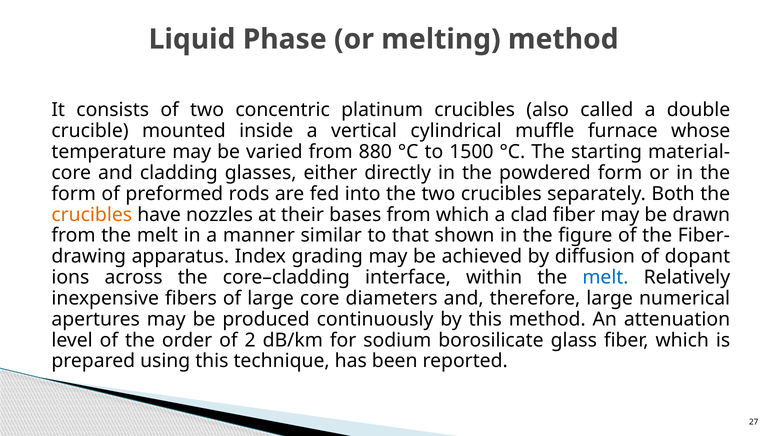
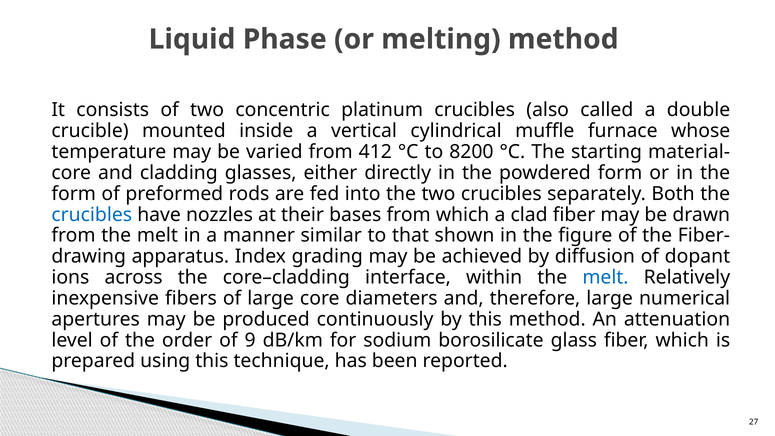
880: 880 -> 412 (375, 152)
1500: 1500 -> 8200 (471, 152)
crucibles colour: orange -> blue (92, 215)
2: 2 -> 9 (250, 340)
